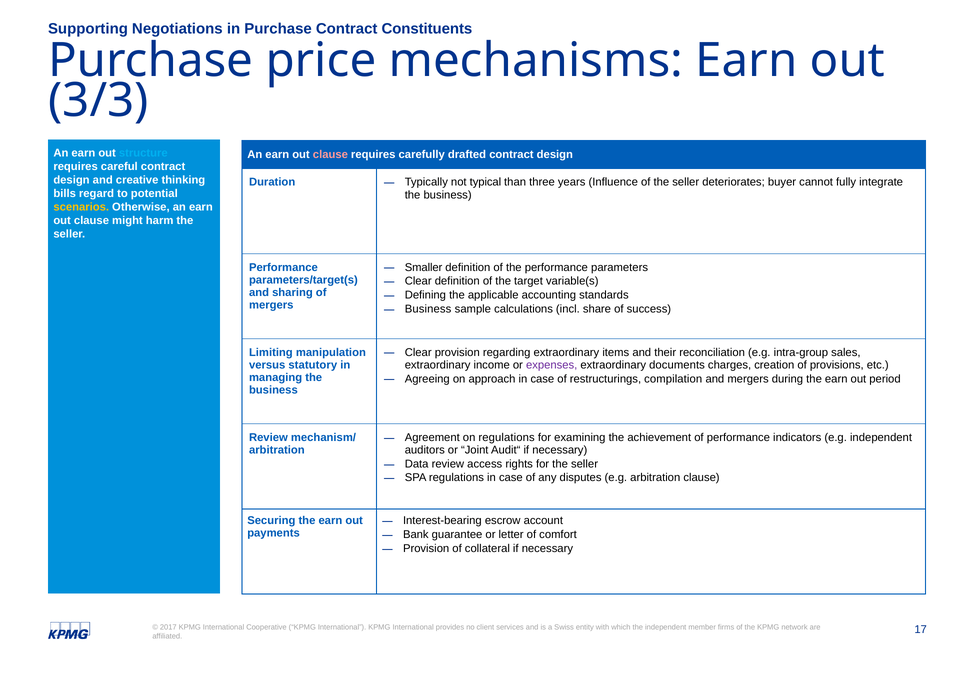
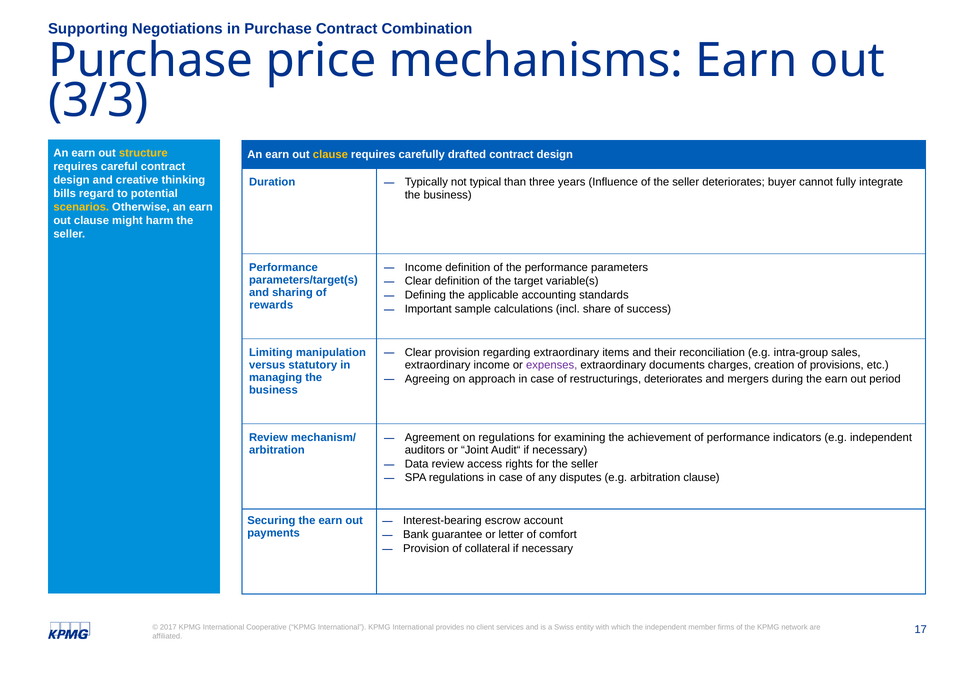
Constituents: Constituents -> Combination (427, 29)
structure colour: light blue -> yellow (143, 153)
clause colour: pink -> yellow (330, 155)
Smaller: Smaller -> Income (423, 267)
mergers: mergers -> rewards (271, 305)
Business: Business -> Important (428, 309)
restructurings compilation: compilation -> deteriorates (673, 379)
